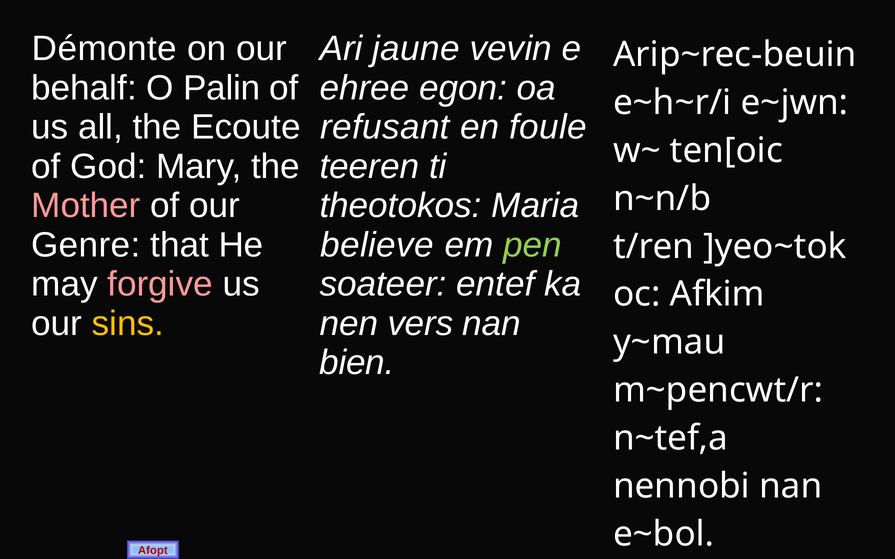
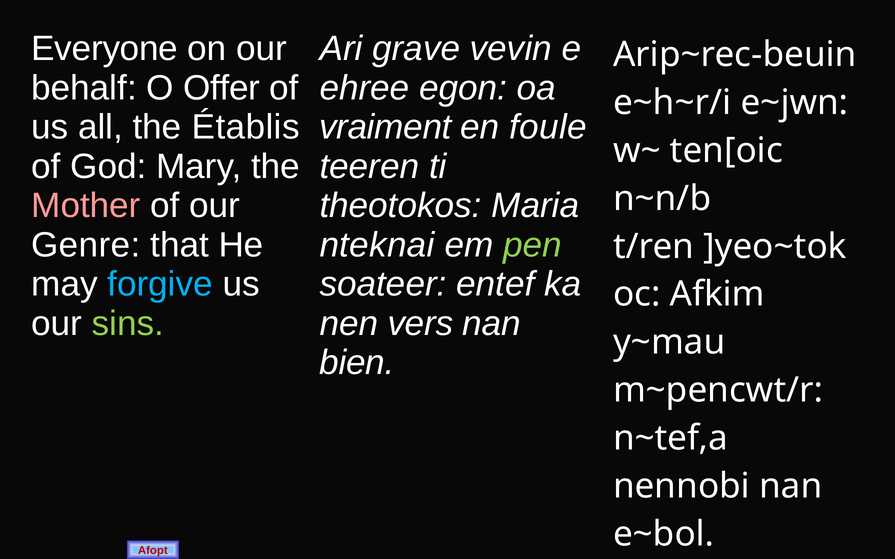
Démonte: Démonte -> Everyone (105, 49)
jaune: jaune -> grave (416, 49)
Palin: Palin -> Offer (222, 88)
Ecoute: Ecoute -> Établis (246, 127)
refusant: refusant -> vraiment (385, 127)
believe: believe -> nteknai (377, 245)
forgive colour: pink -> light blue (160, 285)
sins colour: yellow -> light green (128, 324)
